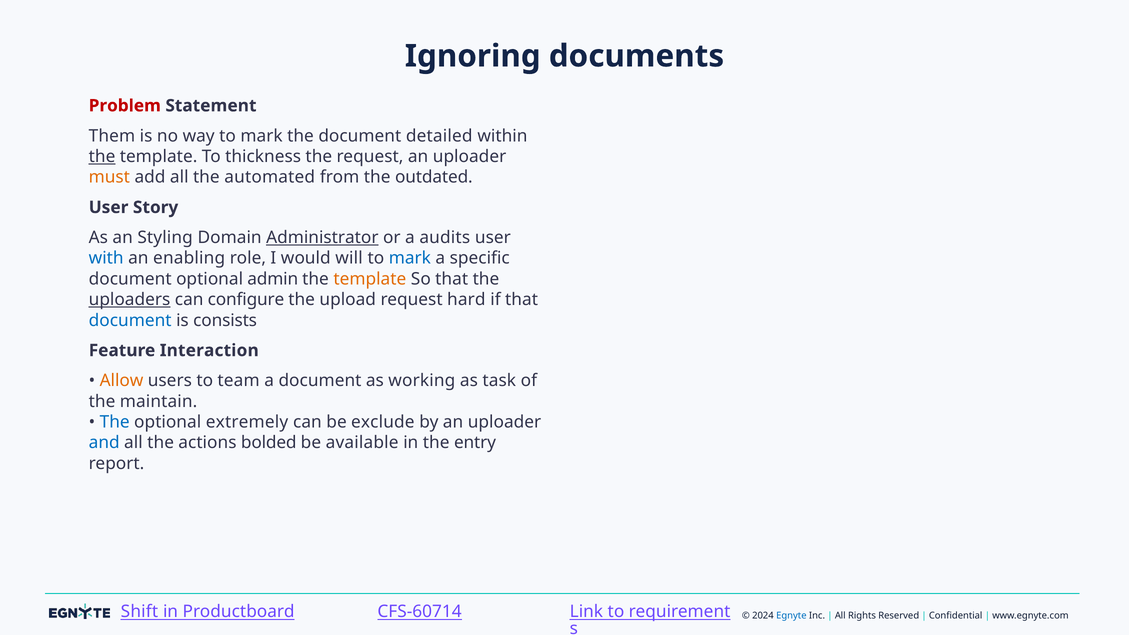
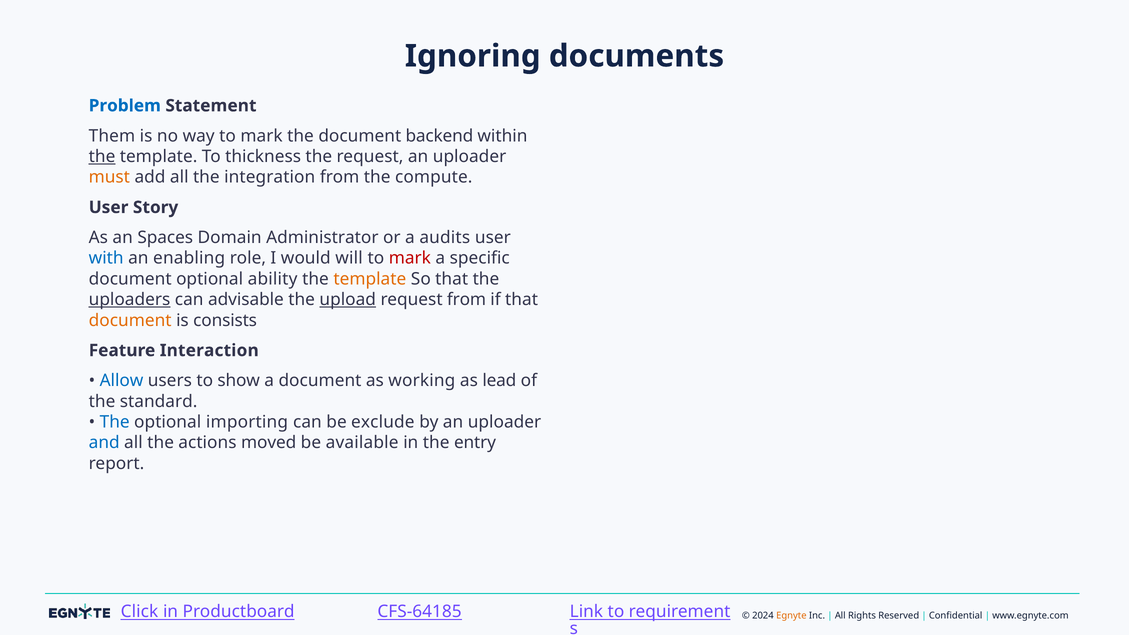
Problem colour: red -> blue (125, 106)
detailed: detailed -> backend (439, 136)
automated: automated -> integration (270, 177)
outdated: outdated -> compute (434, 177)
Styling: Styling -> Spaces (165, 238)
Administrator underline: present -> none (322, 238)
mark colour: blue -> red (410, 258)
admin: admin -> ability (273, 279)
configure: configure -> advisable (246, 300)
upload underline: none -> present (348, 300)
request hard: hard -> from (466, 300)
document colour: blue -> orange (130, 320)
Allow colour: orange -> blue (121, 381)
team: team -> show (239, 381)
task: task -> lead (499, 381)
maintain: maintain -> standard (159, 401)
extremely: extremely -> importing (247, 422)
bolded: bolded -> moved (269, 443)
Shift: Shift -> Click (140, 612)
CFS-60714: CFS-60714 -> CFS-64185 (420, 612)
Egnyte colour: blue -> orange (791, 616)
